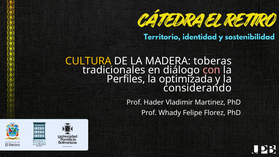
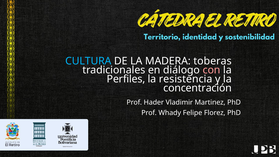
CULTURA colour: yellow -> light blue (88, 61)
optimizada: optimizada -> resistencia (186, 79)
considerando: considerando -> concentración (198, 88)
